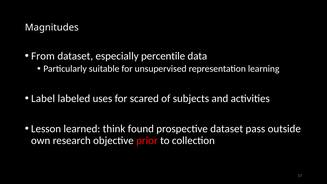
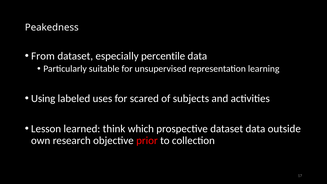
Magnitudes: Magnitudes -> Peakedness (52, 28)
Label: Label -> Using (43, 98)
found: found -> which (141, 129)
dataset pass: pass -> data (255, 129)
